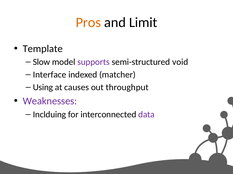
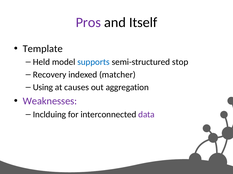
Pros colour: orange -> purple (88, 23)
Limit: Limit -> Itself (143, 23)
Slow: Slow -> Held (41, 62)
supports colour: purple -> blue (94, 62)
void: void -> stop (180, 62)
Interface: Interface -> Recovery (50, 75)
throughput: throughput -> aggregation (127, 88)
